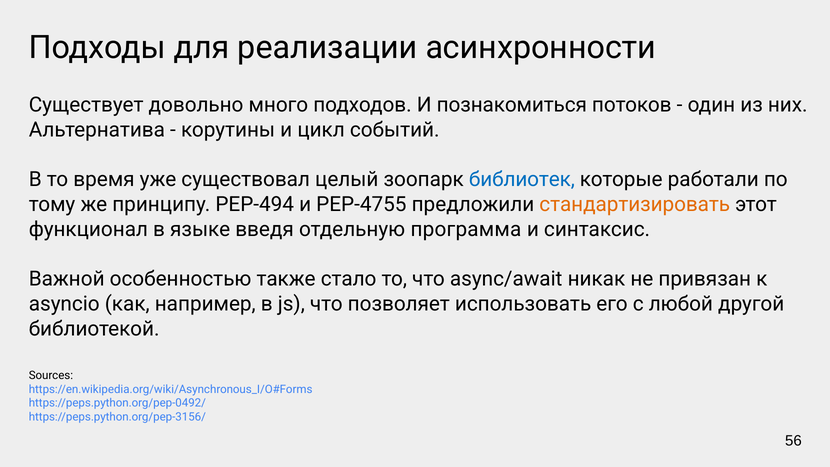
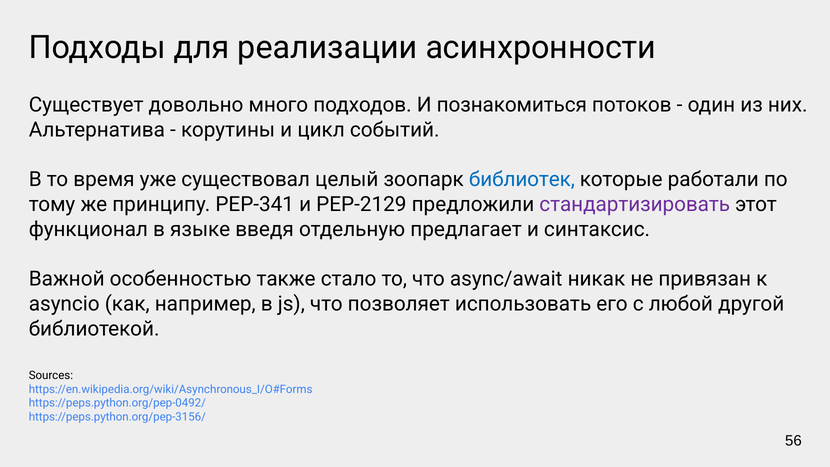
PEP-494: PEP-494 -> PEP-341 (255, 204)
PEP-4755: PEP-4755 -> PEP-2129 (361, 204)
стандартизировать colour: orange -> purple (635, 204)
программа: программа -> предлагает (466, 229)
